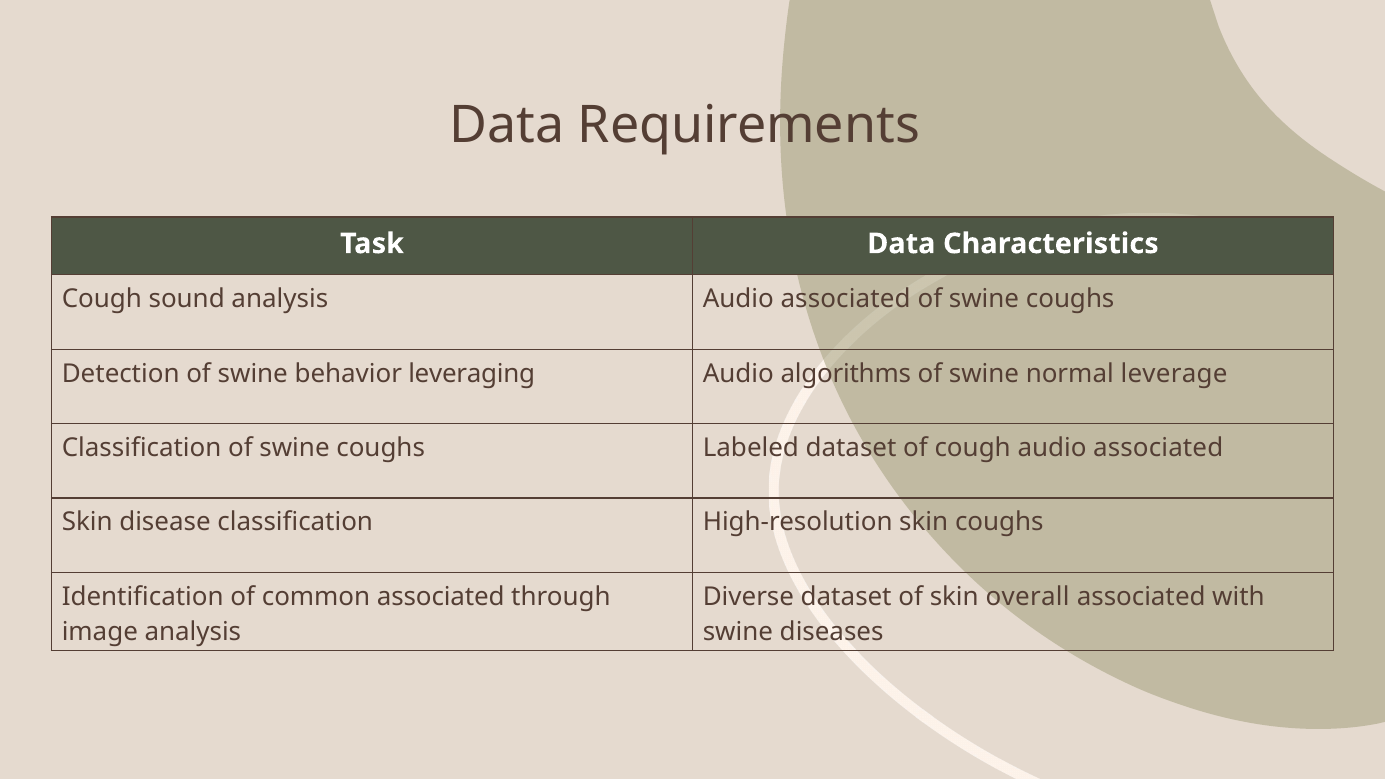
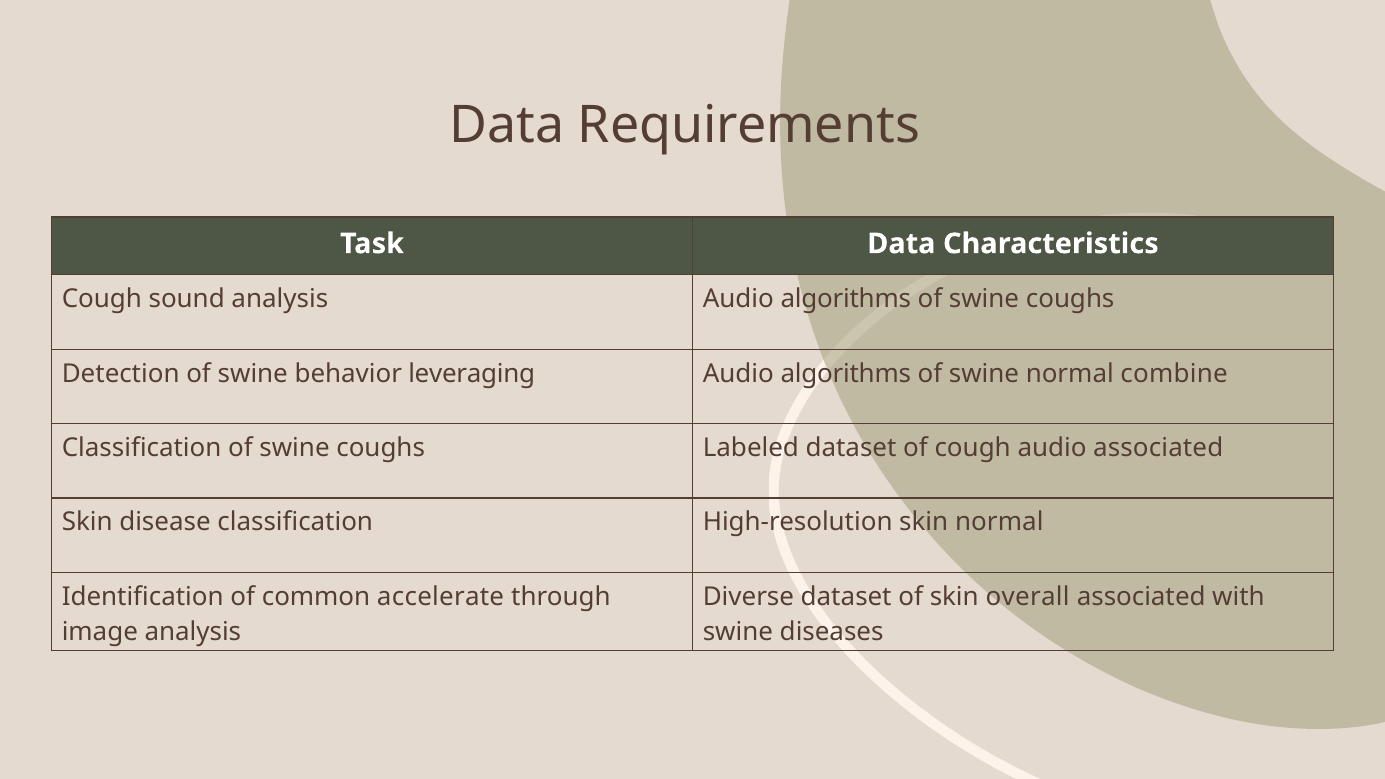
analysis Audio associated: associated -> algorithms (846, 299)
leverage: leverage -> combine (1174, 374)
skin coughs: coughs -> normal (999, 522)
common associated: associated -> accelerate (441, 597)
